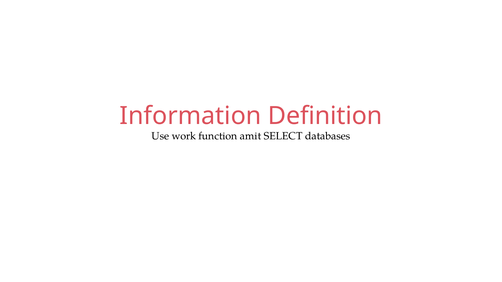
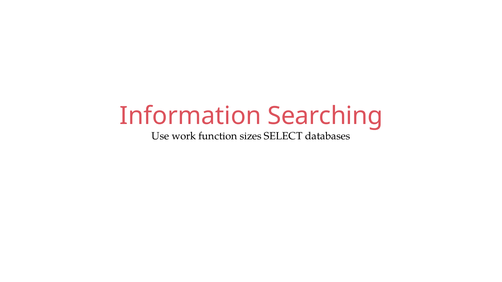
Definition: Definition -> Searching (325, 116)
amit: amit -> sizes (251, 136)
